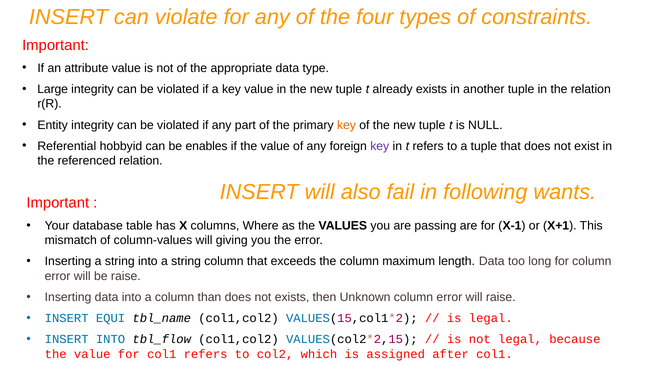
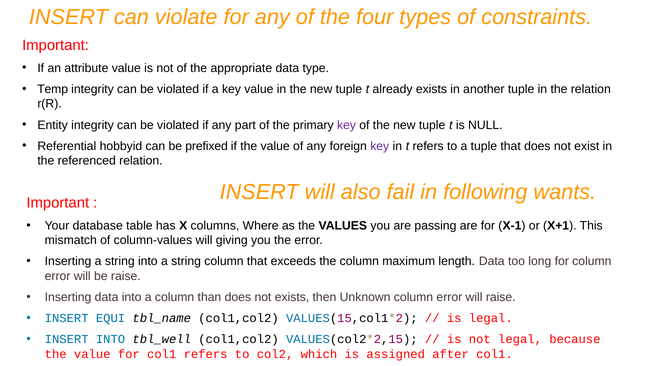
Large: Large -> Temp (53, 89)
key colour: orange -> purple (346, 125)
enables: enables -> prefixed (207, 146)
tbl_flow: tbl_flow -> tbl_well (162, 339)
